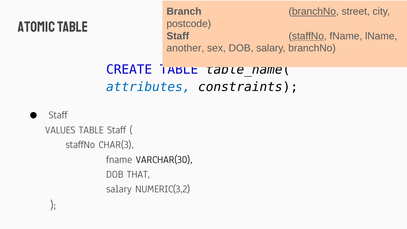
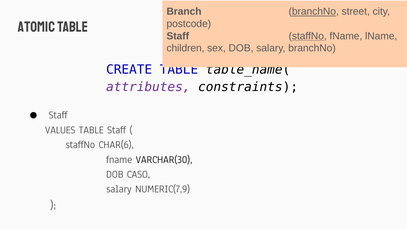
another: another -> children (185, 48)
attributes colour: blue -> purple (148, 87)
CHAR(3: CHAR(3 -> CHAR(6 (116, 145)
THAT: THAT -> CASO (138, 174)
NUMERIC(3,2: NUMERIC(3,2 -> NUMERIC(7,9 (163, 189)
